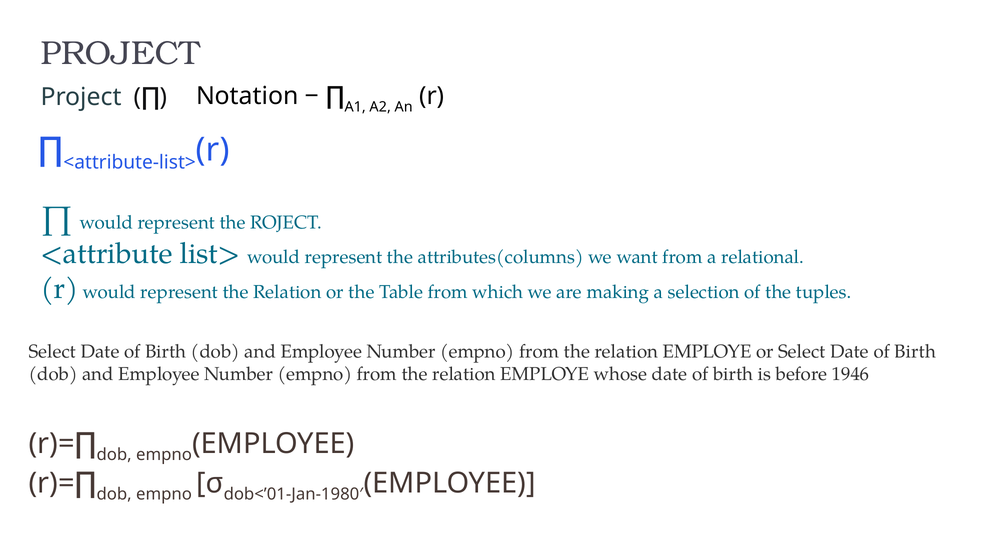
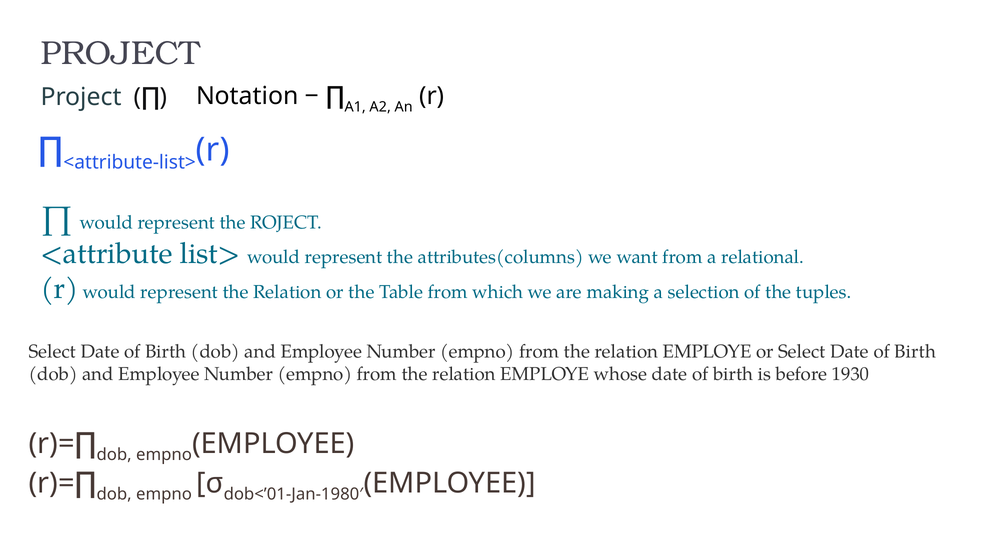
1946: 1946 -> 1930 (851, 374)
